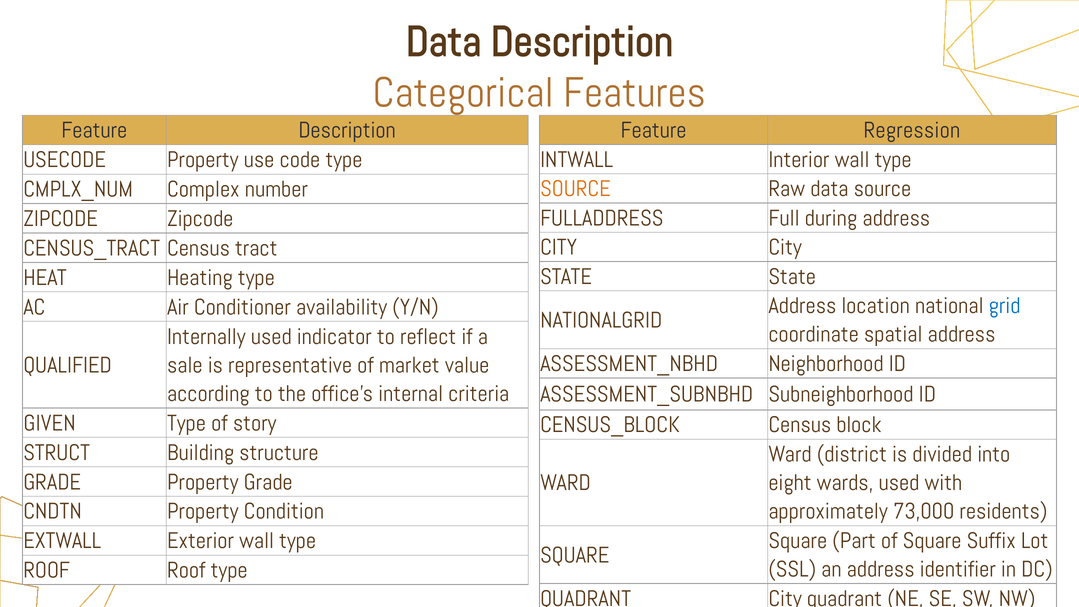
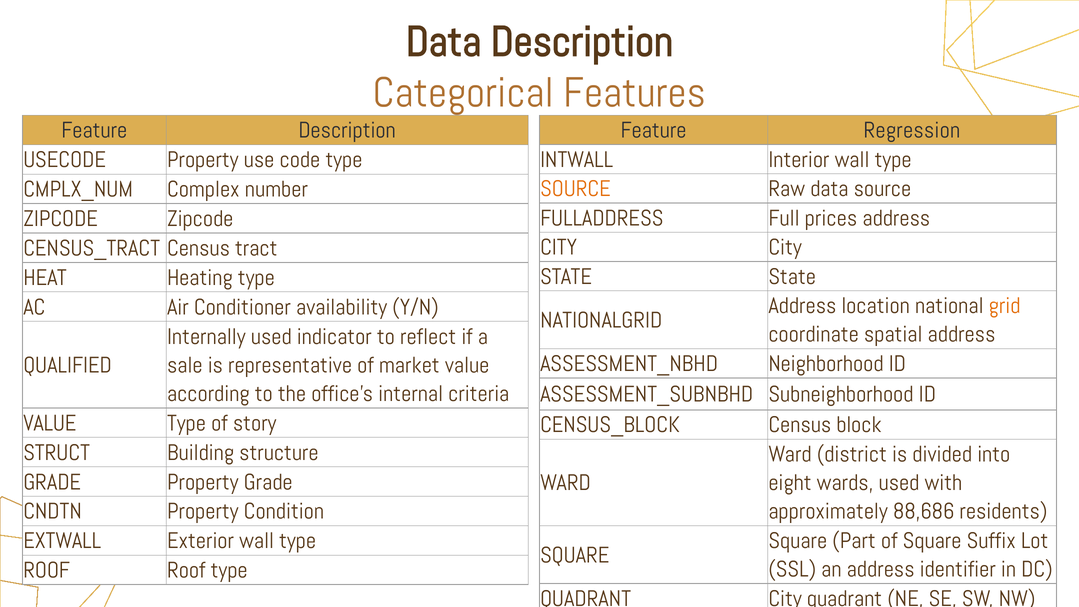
during: during -> prices (831, 218)
grid colour: blue -> orange (1005, 306)
GIVEN: GIVEN -> VALUE (50, 423)
73,000: 73,000 -> 88,686 (924, 511)
